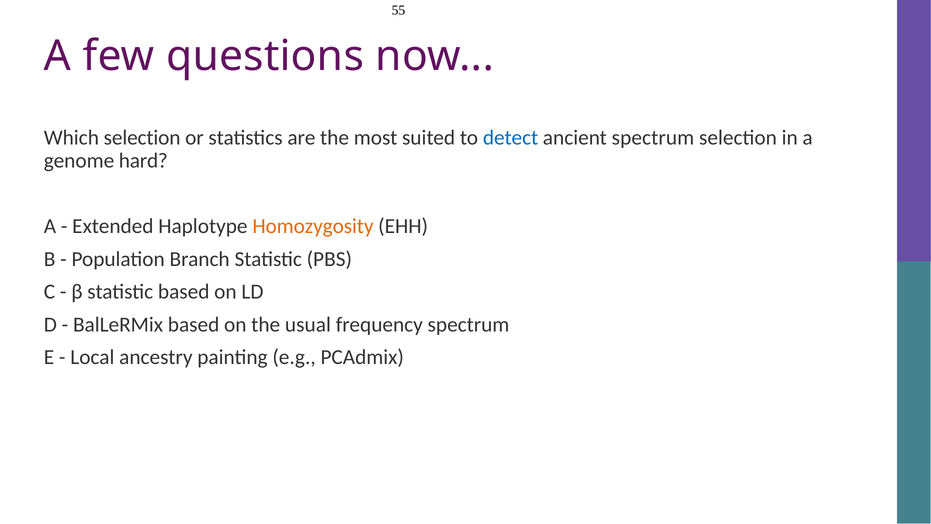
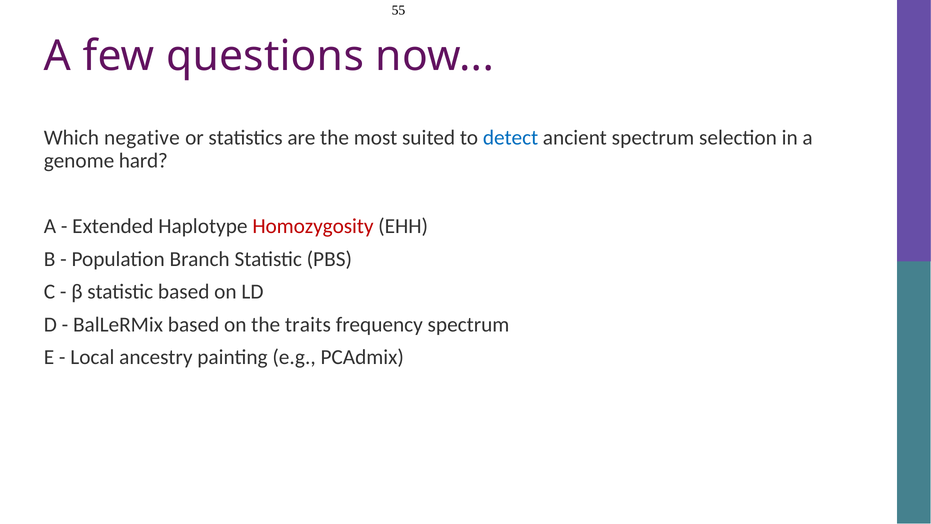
Which selection: selection -> negative (142, 138)
Homozygosity colour: orange -> red (313, 226)
usual: usual -> traits (308, 324)
